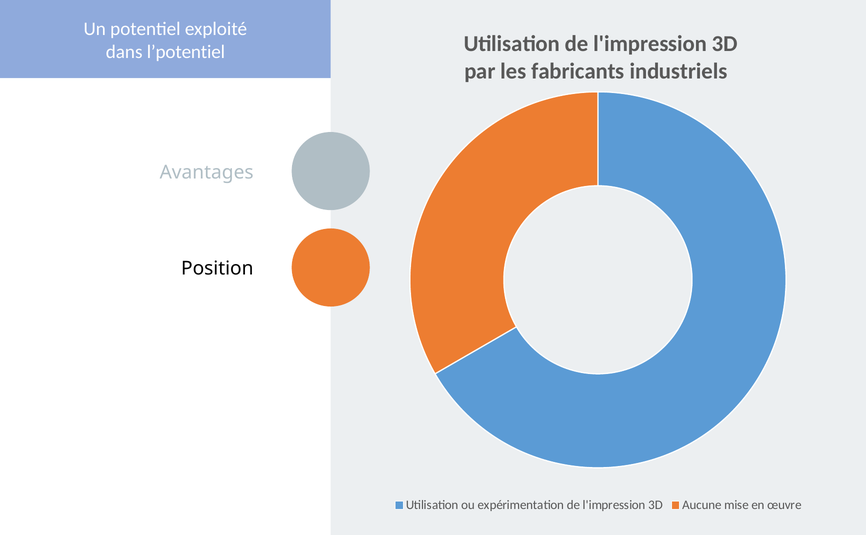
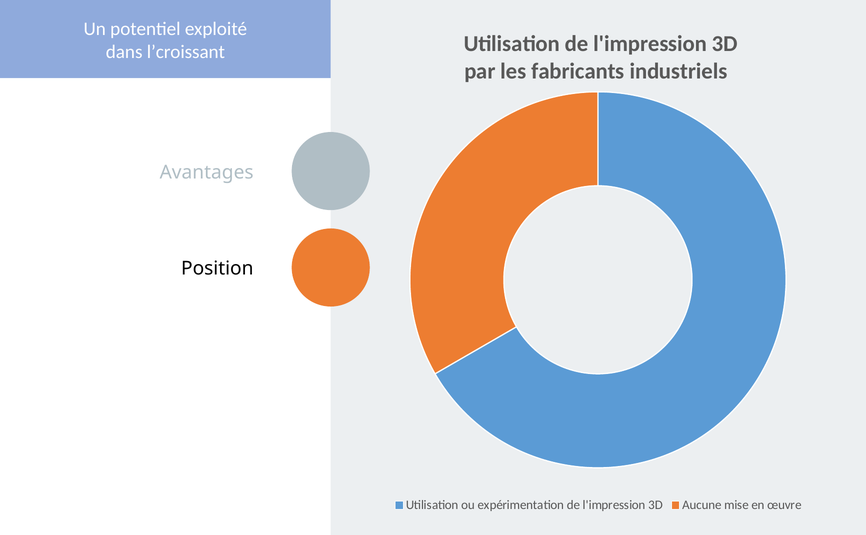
l’potentiel: l’potentiel -> l’croissant (186, 52)
